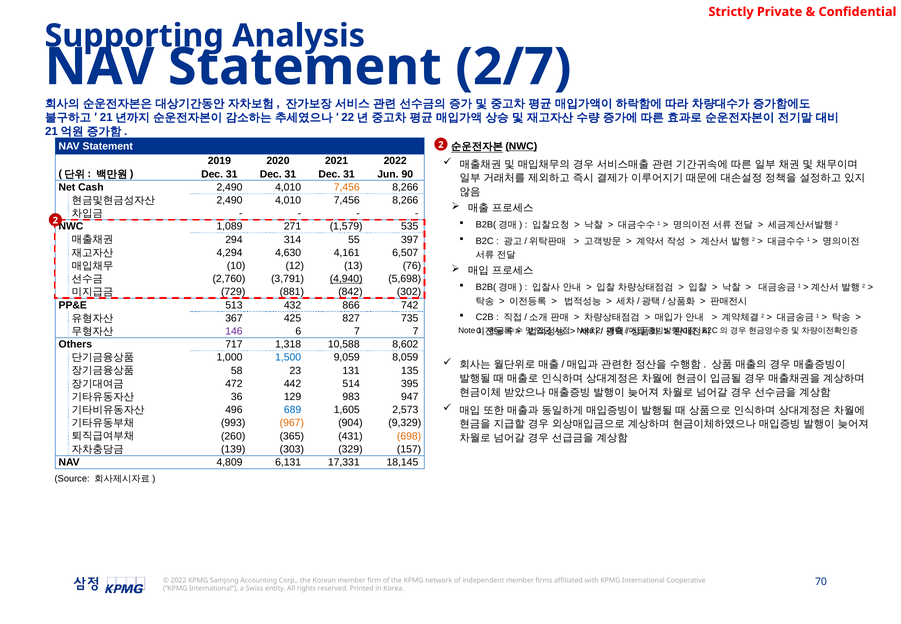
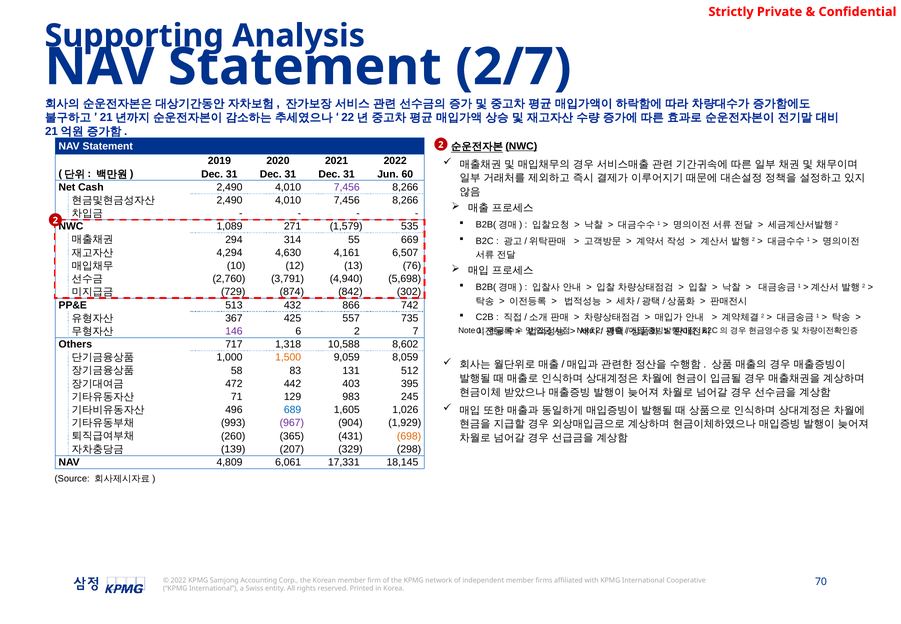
90: 90 -> 60 (407, 174)
7,456 colour: orange -> purple (347, 187)
397: 397 -> 669 (410, 240)
4,940 underline: present -> none (346, 279)
881: 881 -> 874 (292, 292)
827: 827 -> 557 (351, 318)
6 7: 7 -> 2 (357, 331)
1,500 colour: blue -> orange (288, 357)
23: 23 -> 83 (295, 370)
135: 135 -> 512 (410, 370)
514: 514 -> 403 (351, 384)
36: 36 -> 71 (237, 397)
947: 947 -> 245 (410, 397)
2,573: 2,573 -> 1,026 (405, 410)
967 colour: orange -> purple (292, 423)
9,329: 9,329 -> 1,929 (405, 423)
303: 303 -> 207 (292, 449)
157: 157 -> 298 (409, 449)
6,131: 6,131 -> 6,061 (288, 462)
